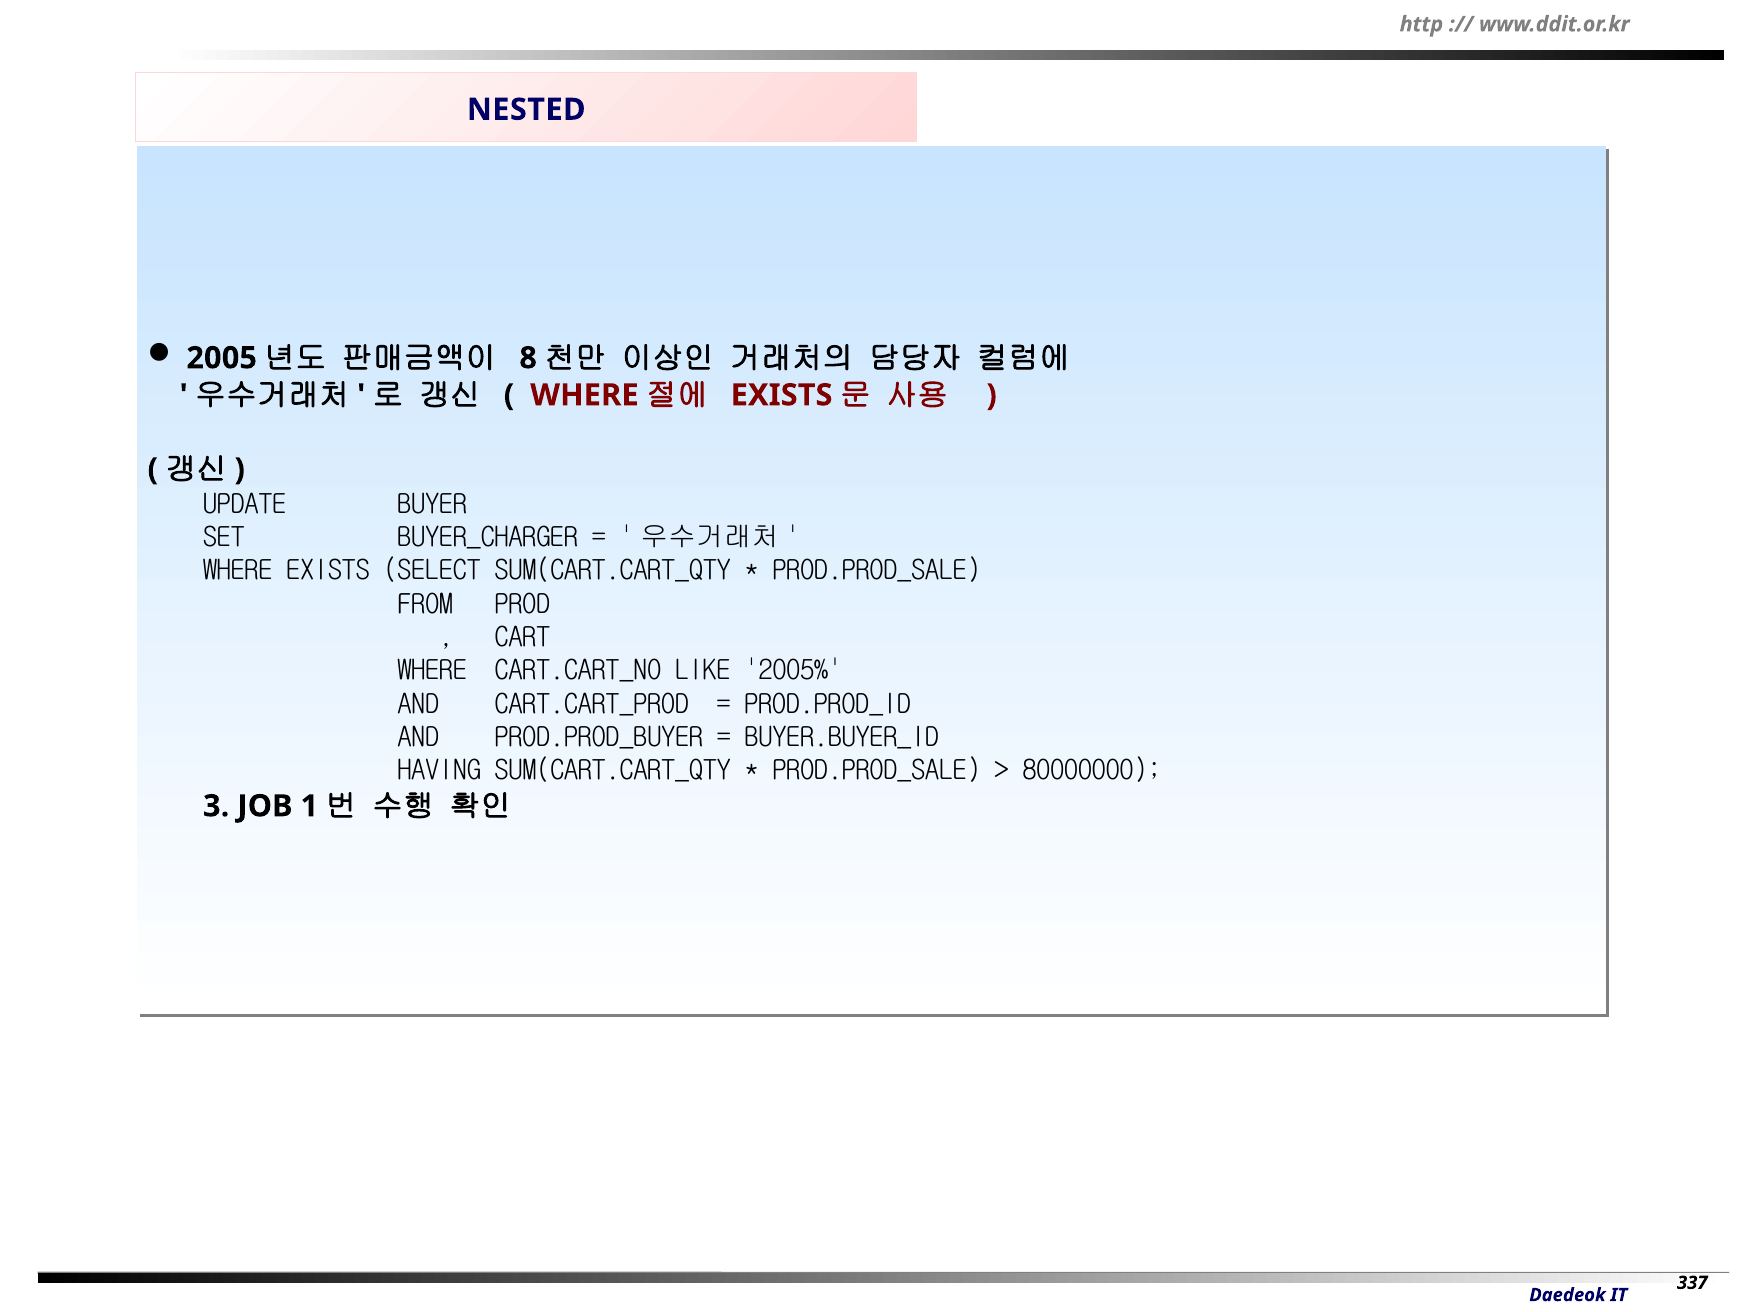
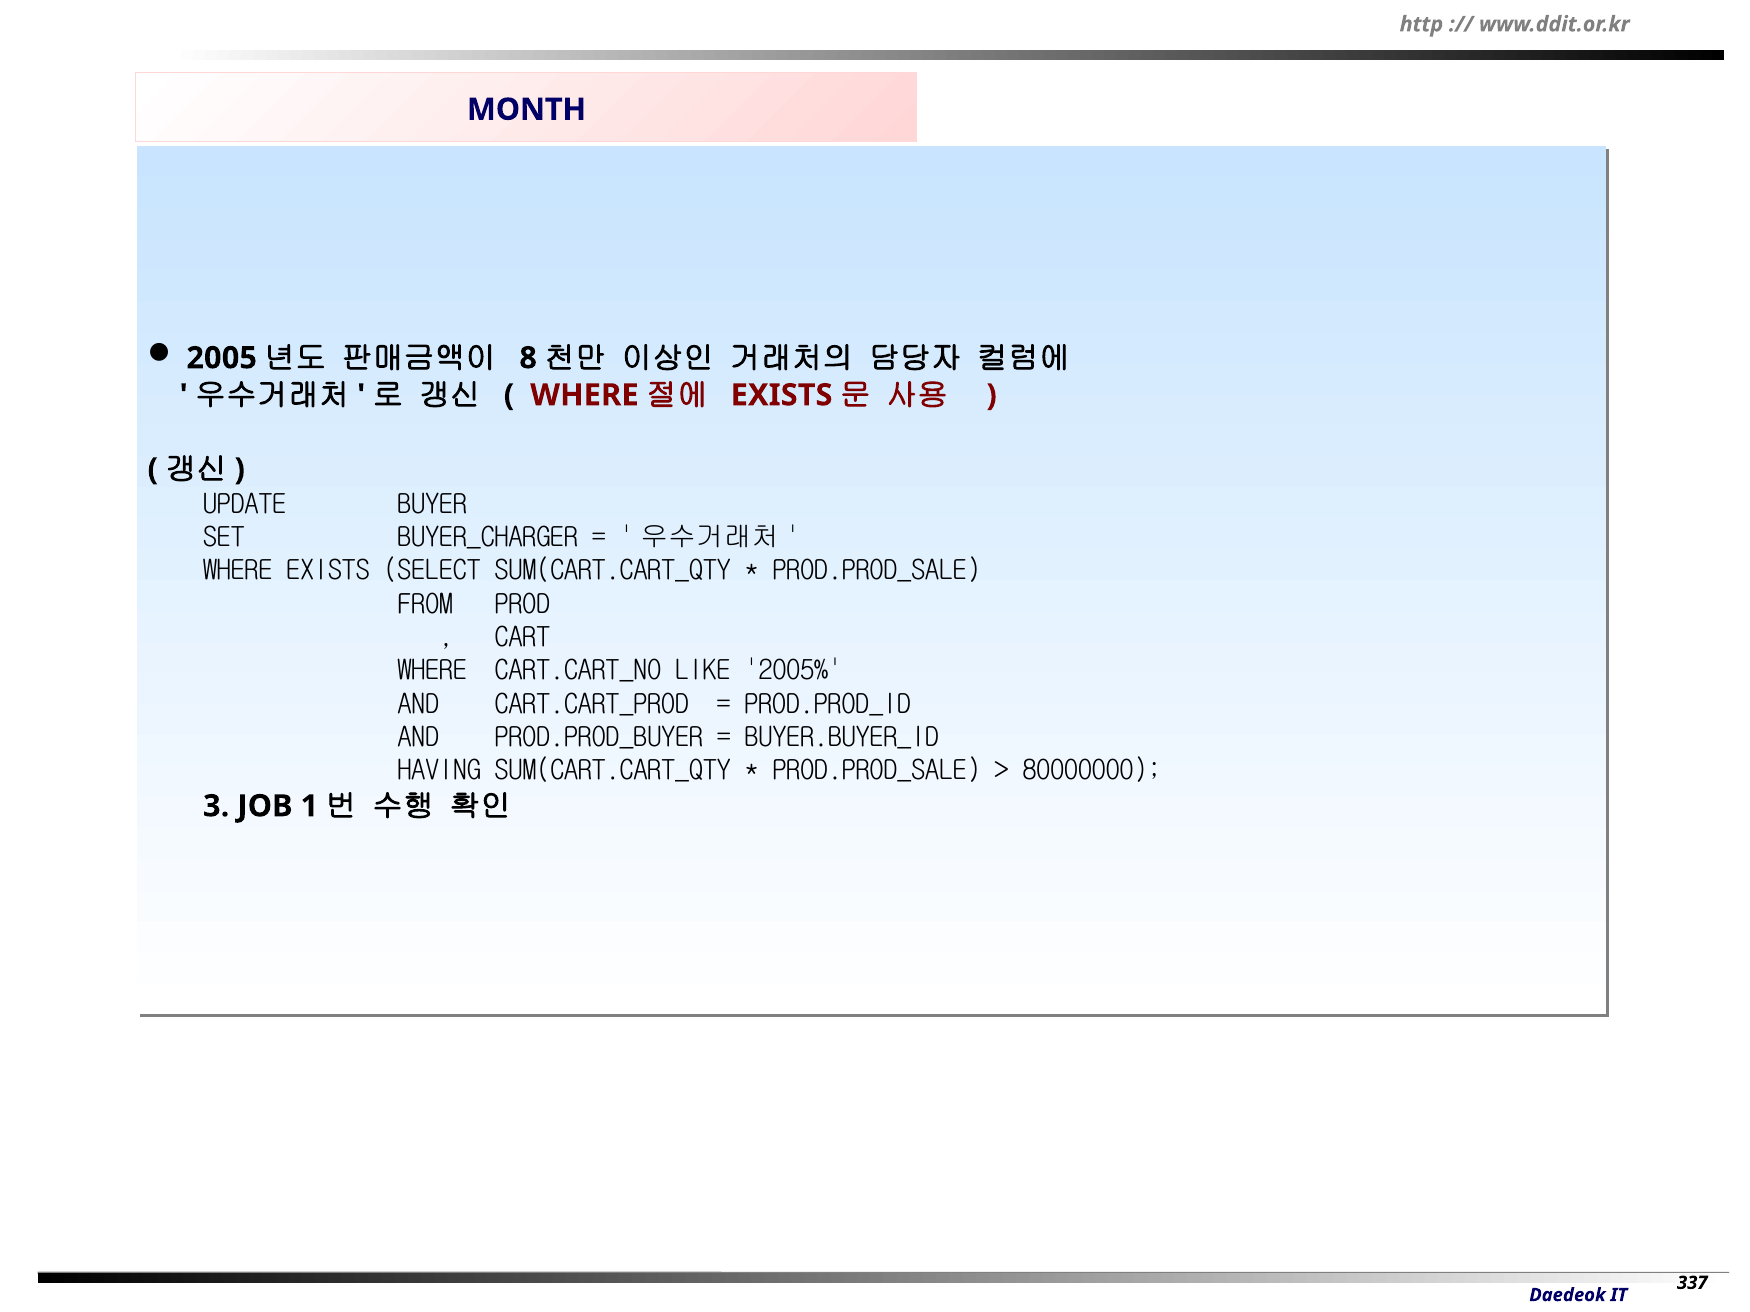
NESTED: NESTED -> MONTH (526, 110)
